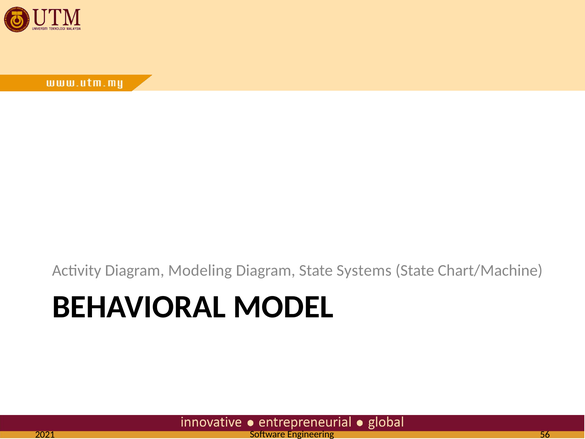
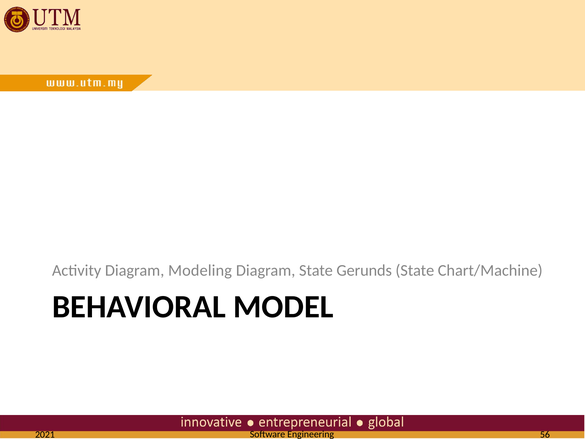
Systems: Systems -> Gerunds (364, 270)
